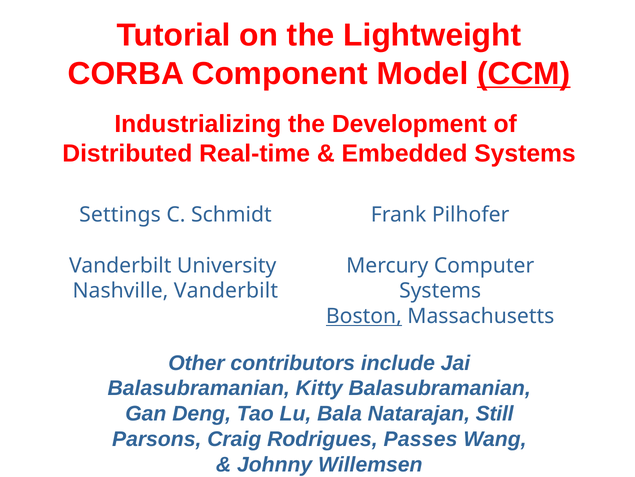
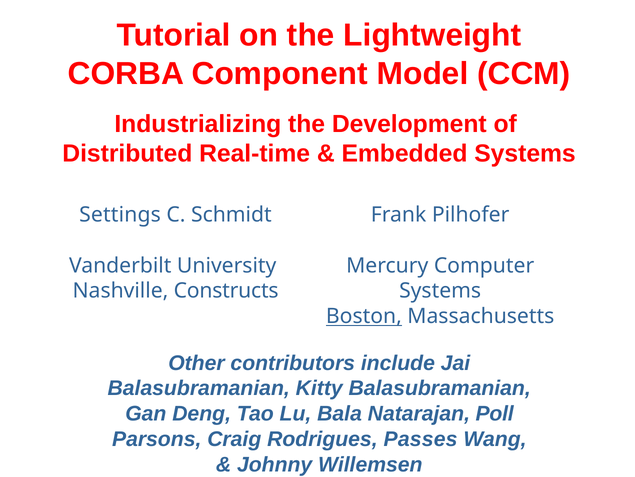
CCM underline: present -> none (524, 73)
Nashville Vanderbilt: Vanderbilt -> Constructs (226, 290)
Still: Still -> Poll (495, 413)
